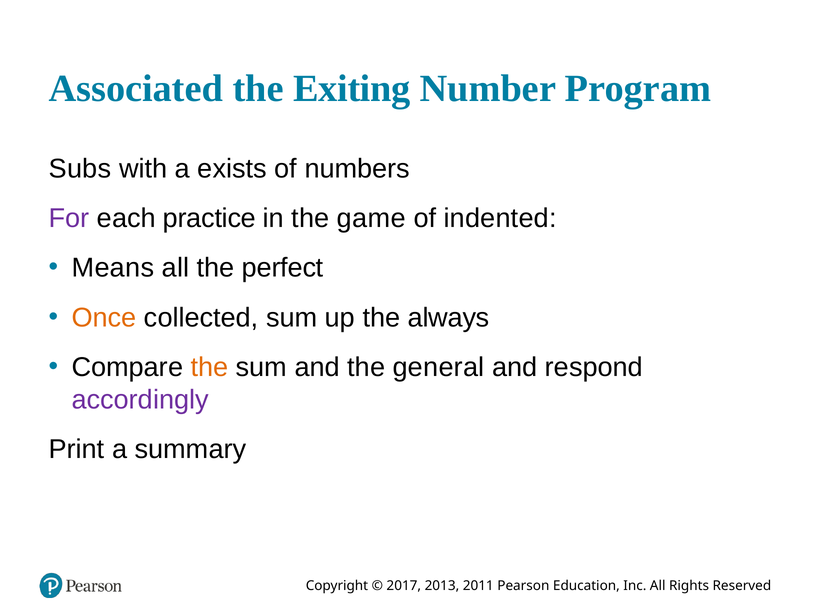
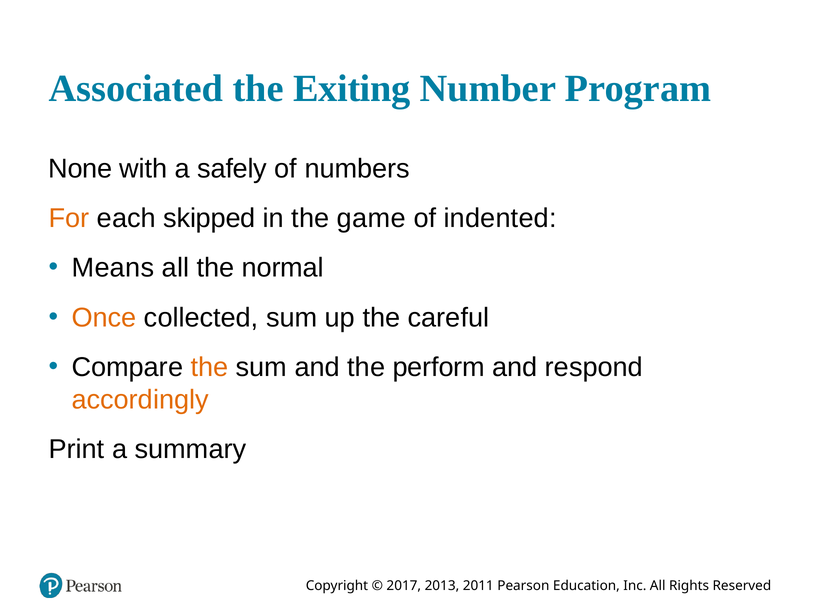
Subs: Subs -> None (80, 169)
exists: exists -> safely (232, 169)
For colour: purple -> orange (69, 218)
practice: practice -> skipped (209, 218)
perfect: perfect -> normal (283, 268)
always: always -> careful (448, 317)
general: general -> perform (439, 367)
accordingly colour: purple -> orange (140, 399)
